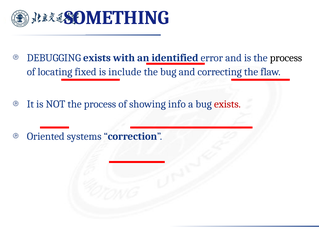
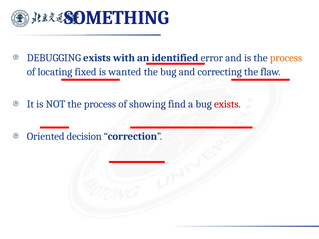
process colour: black -> orange (286, 58)
include: include -> wanted (125, 72)
info: info -> find (177, 104)
systems: systems -> decision (84, 136)
